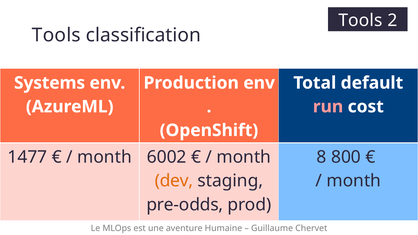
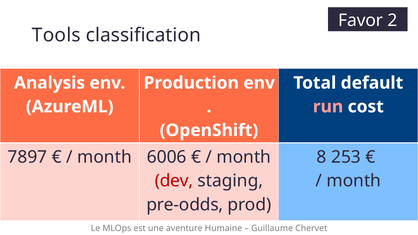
Tools: Tools -> Favor (361, 20)
Systems: Systems -> Analysis (50, 83)
1477: 1477 -> 7897 (27, 157)
6002: 6002 -> 6006 (167, 157)
800: 800 -> 253 (346, 157)
dev colour: orange -> red (174, 181)
